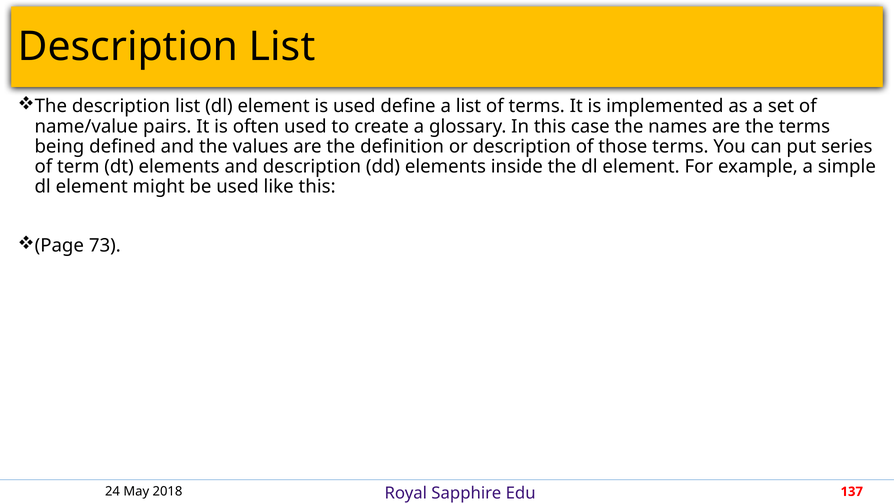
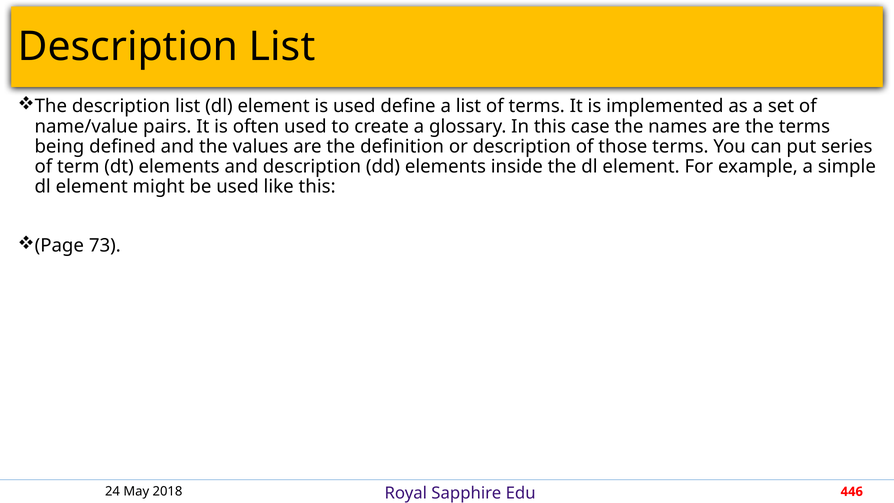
137: 137 -> 446 (852, 492)
